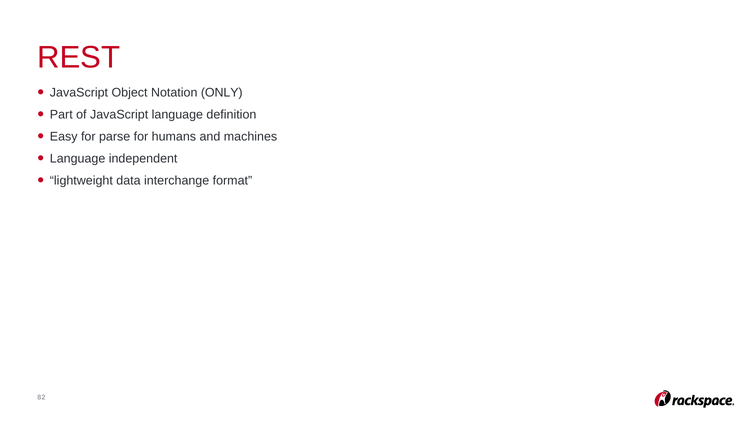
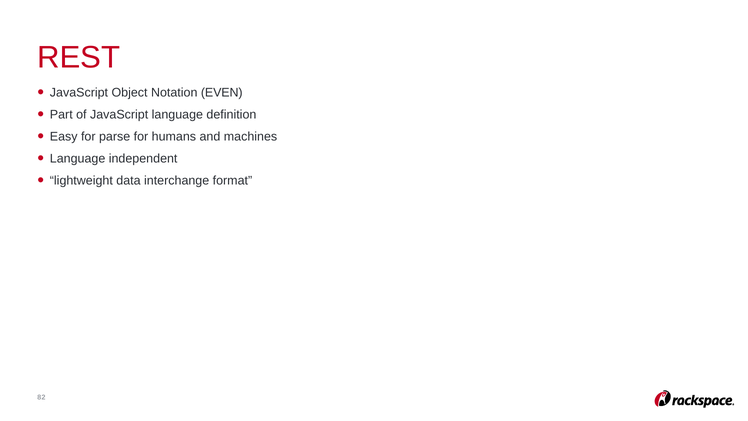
ONLY: ONLY -> EVEN (222, 92)
